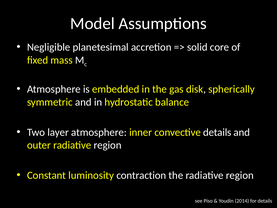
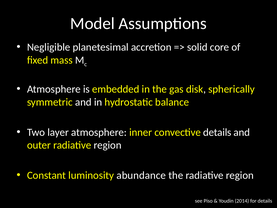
contraction: contraction -> abundance (141, 175)
